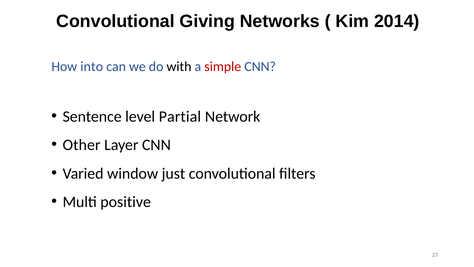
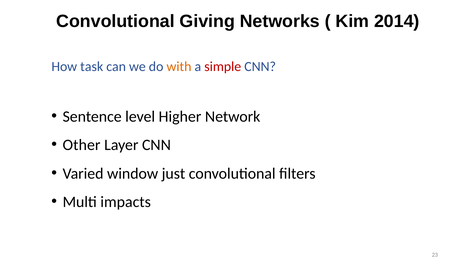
into: into -> task (92, 67)
with colour: black -> orange (179, 67)
Partial: Partial -> Higher (180, 116)
positive: positive -> impacts (126, 202)
